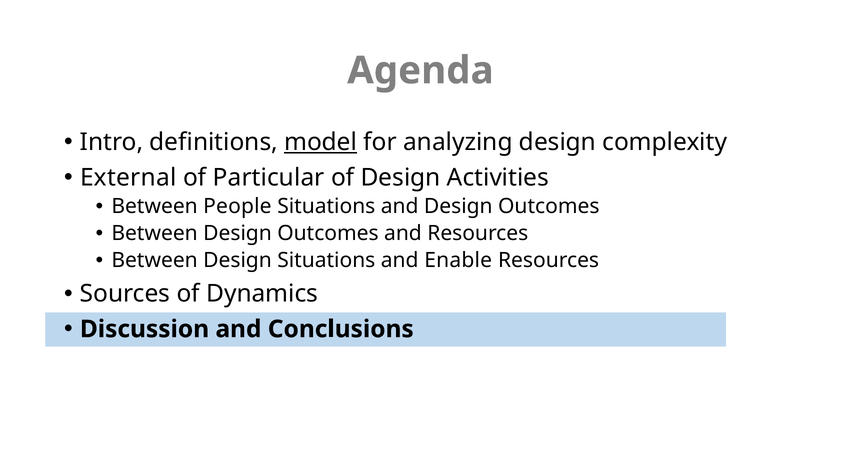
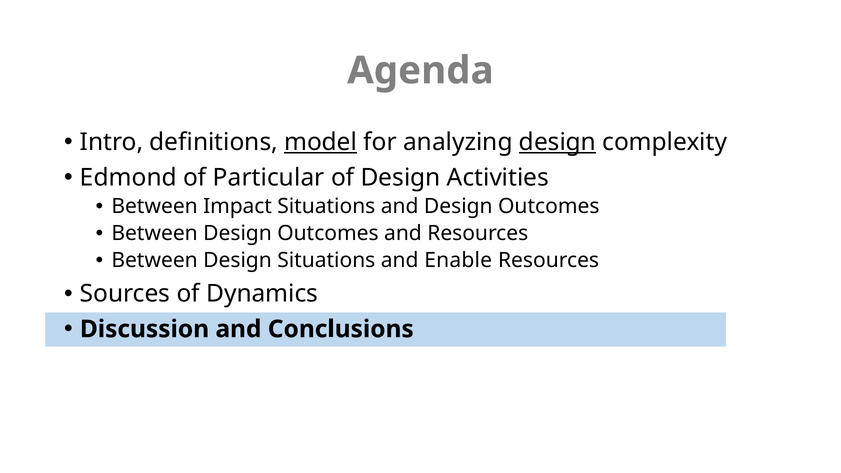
design underline: none -> present (558, 142)
External: External -> Edmond (128, 177)
People: People -> Impact (238, 206)
